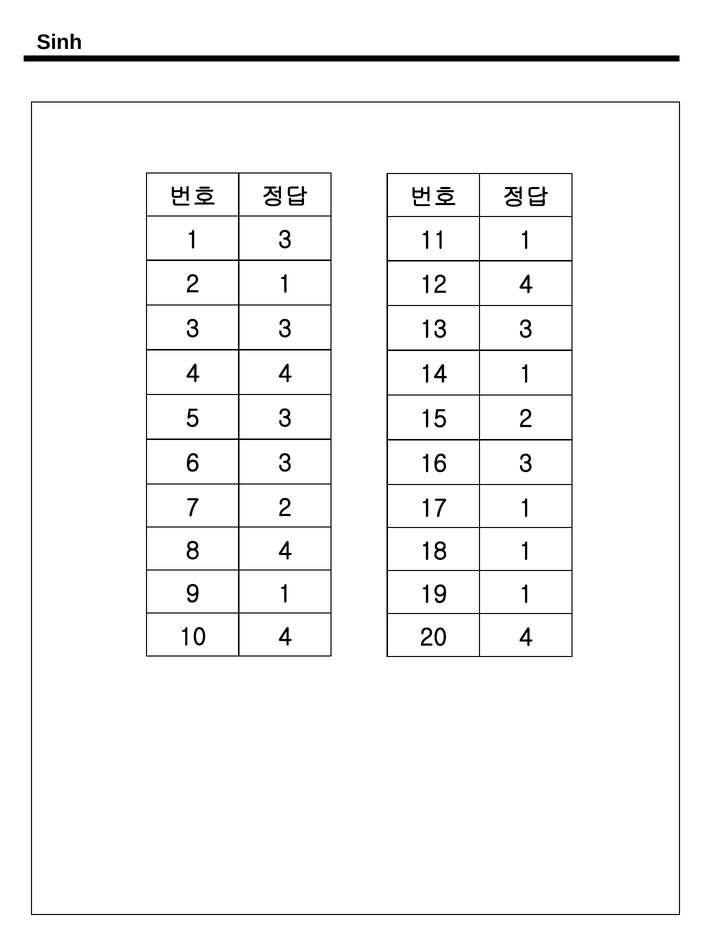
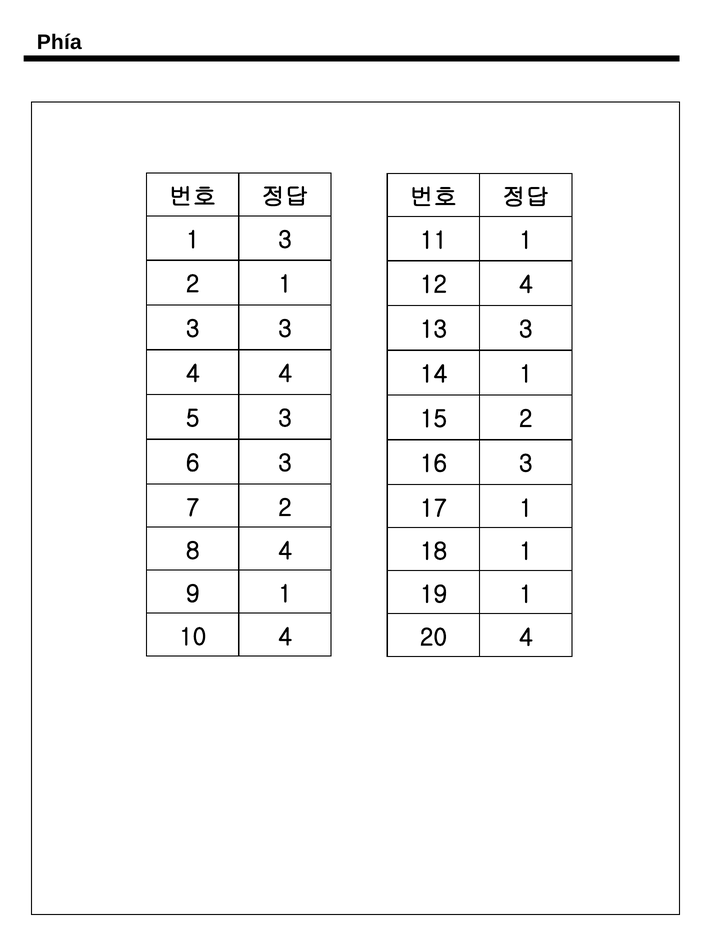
Sinh: Sinh -> Phía (59, 42)
